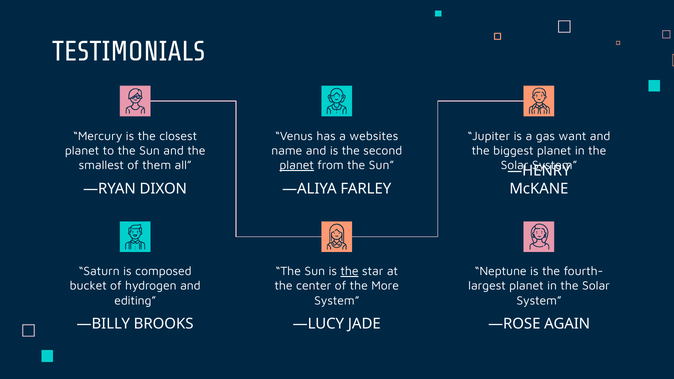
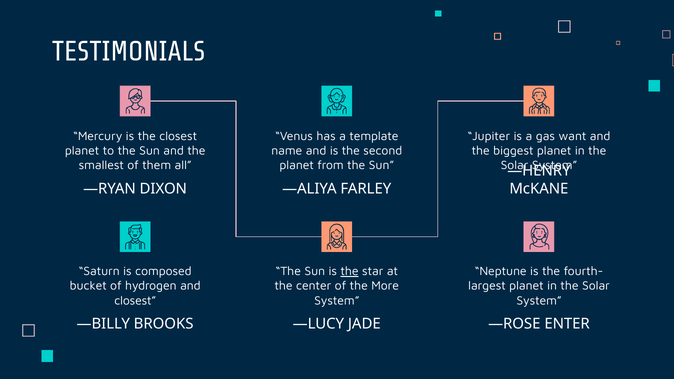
websites: websites -> template (374, 136)
planet underline: present -> none (297, 165)
editing: editing -> closest (135, 301)
AGAIN: AGAIN -> ENTER (567, 324)
